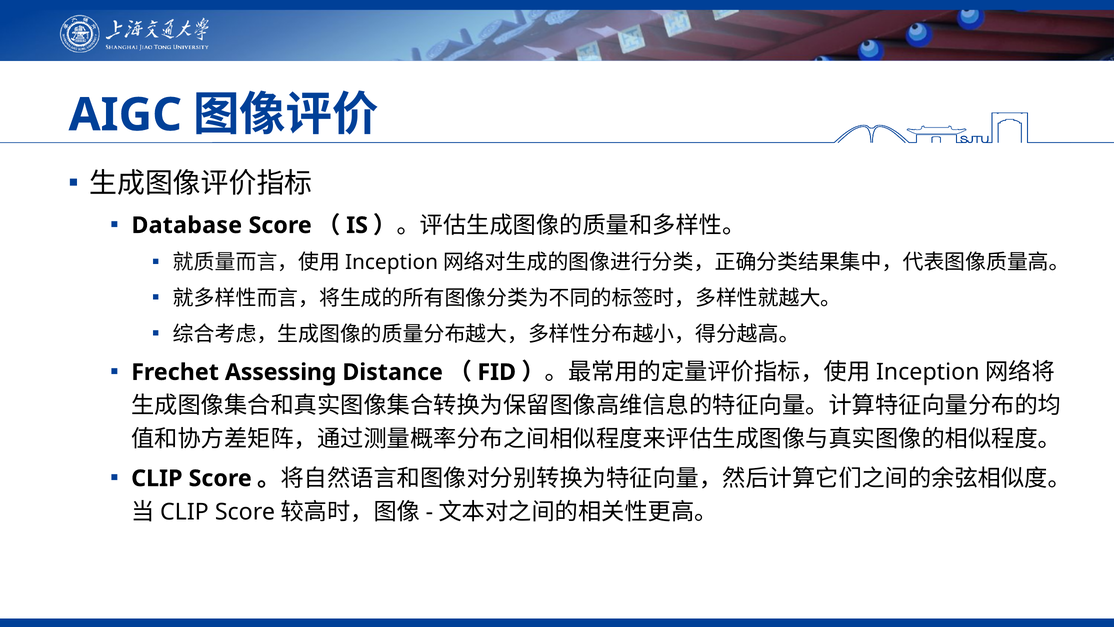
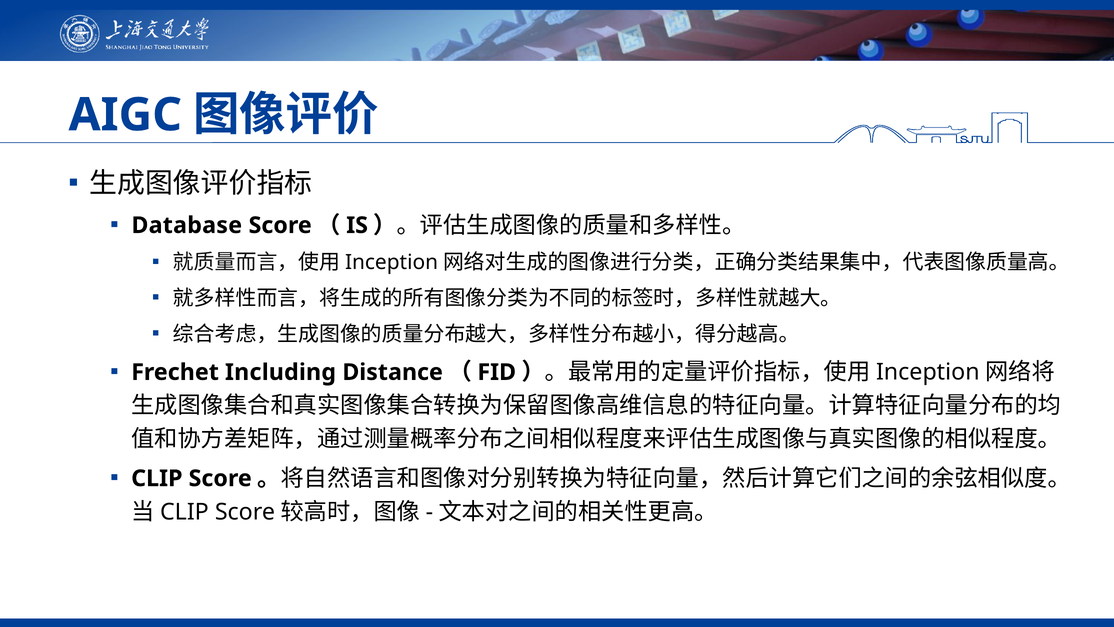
Assessing: Assessing -> Including (280, 372)
